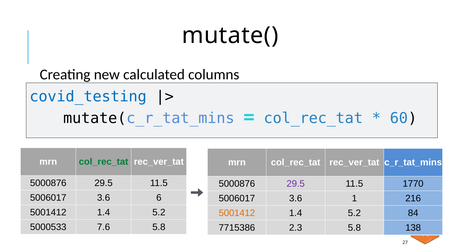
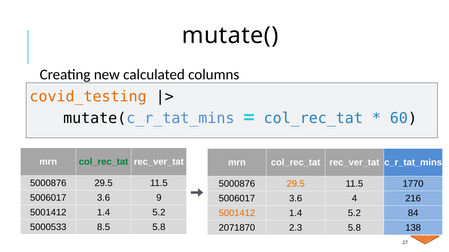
covid_testing colour: blue -> orange (88, 97)
29.5 colour: purple -> orange (296, 184)
6: 6 -> 9 (159, 198)
1: 1 -> 4 (354, 199)
7.6: 7.6 -> 8.5 (104, 228)
7715386: 7715386 -> 2071870 (237, 228)
